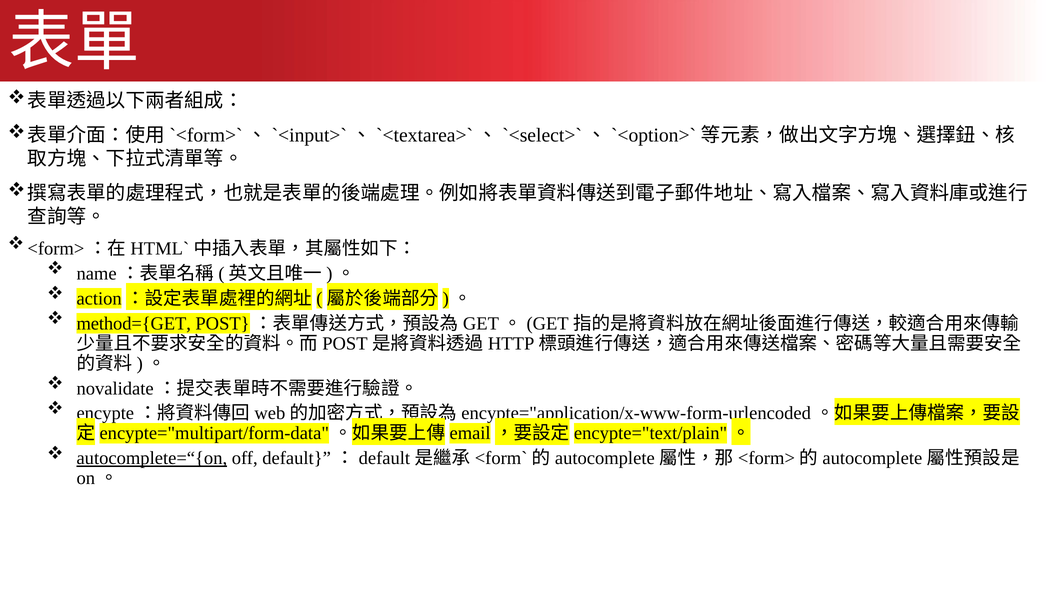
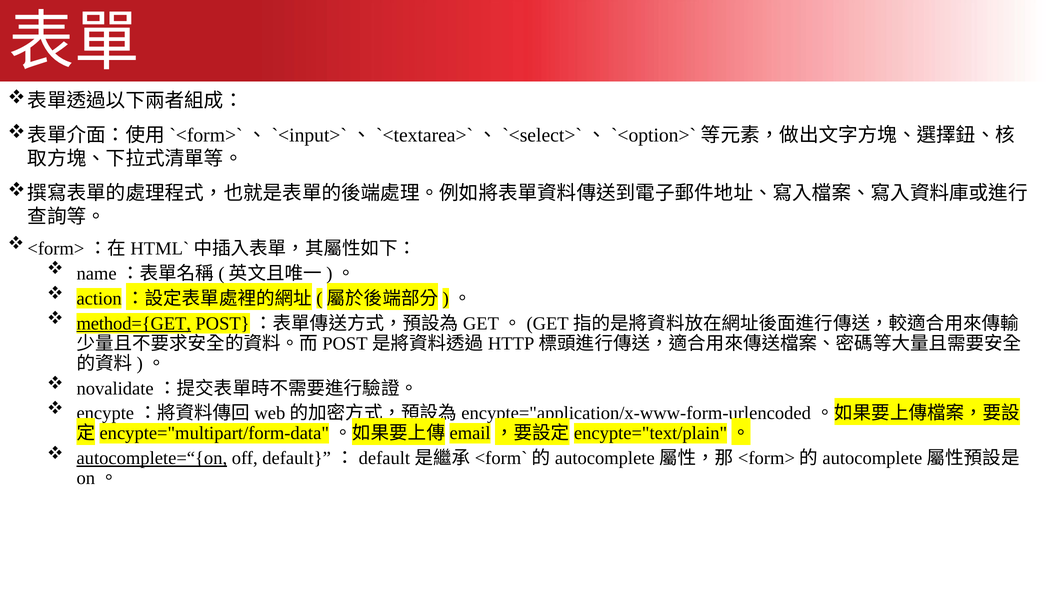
method={GET underline: none -> present (134, 323)
